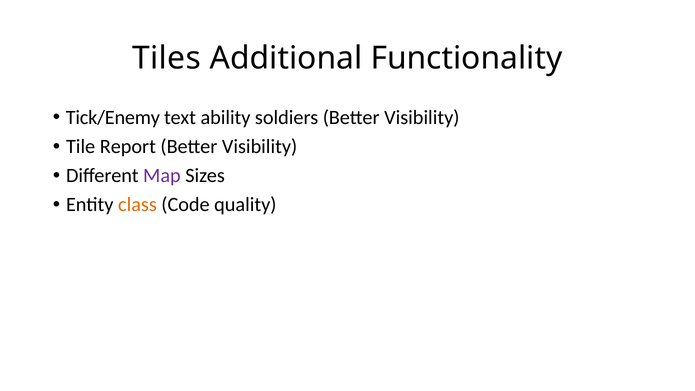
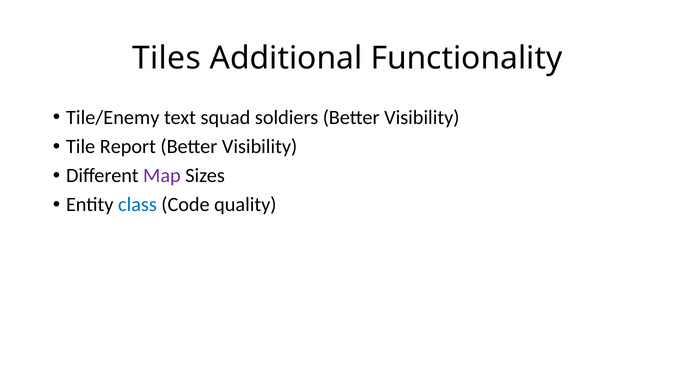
Tick/Enemy: Tick/Enemy -> Tile/Enemy (113, 117)
ability: ability -> squad (225, 117)
class colour: orange -> blue (137, 205)
